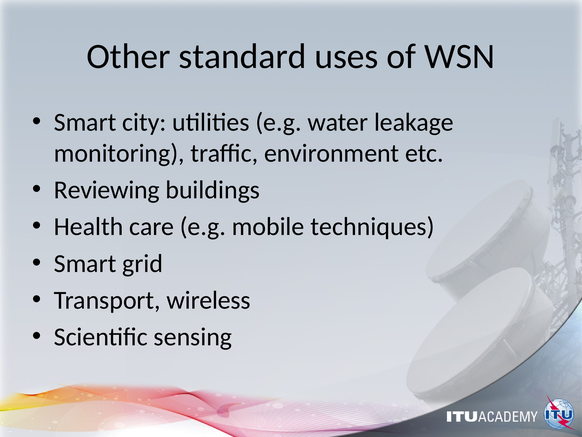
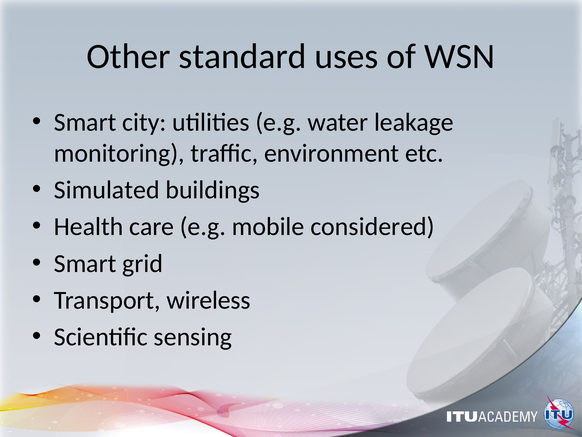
Reviewing: Reviewing -> Simulated (107, 190)
techniques: techniques -> considered (373, 227)
